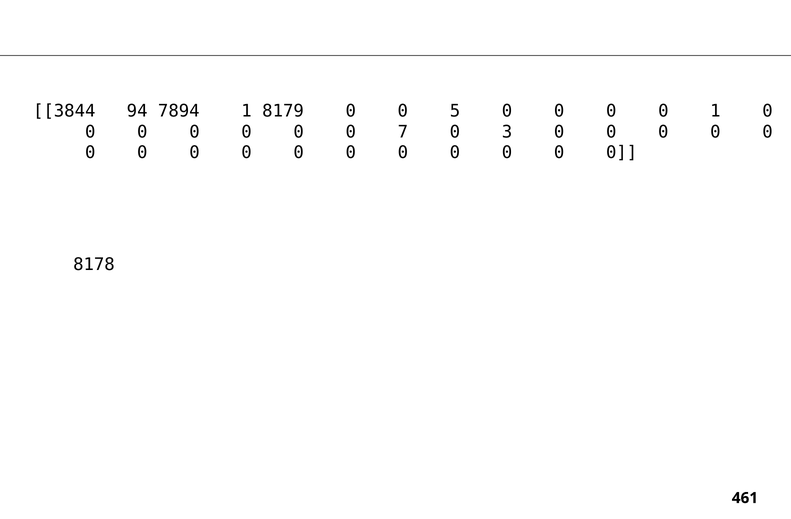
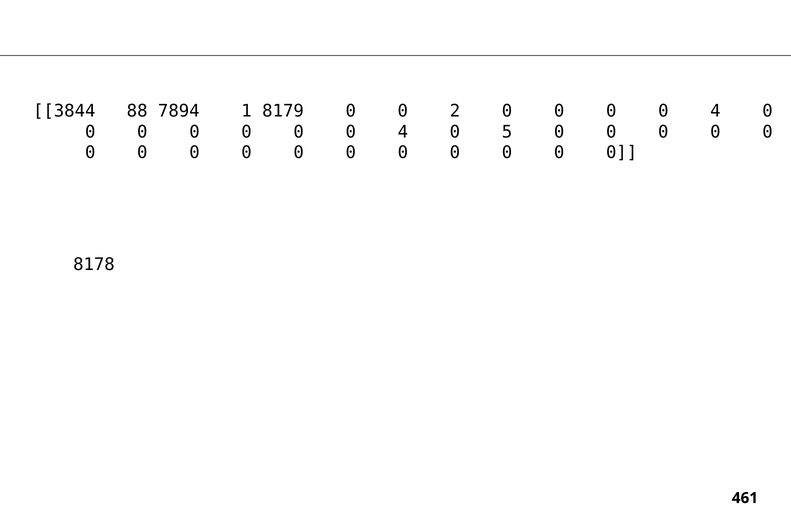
94: 94 -> 88 (137, 111)
5: 5 -> 2 (455, 111)
1: 1 -> 4 (715, 111)
7: 7 -> 4 (403, 132)
3: 3 -> 5 (507, 132)
